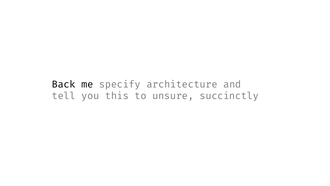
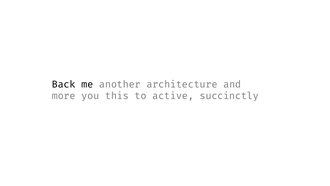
specify: specify -> another (120, 84)
tell: tell -> more (64, 96)
unsure: unsure -> active (173, 96)
